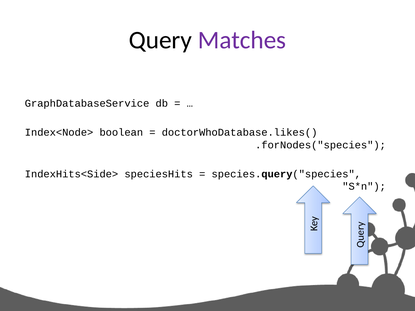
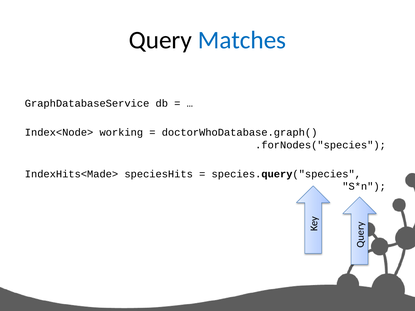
Matches colour: purple -> blue (242, 40)
boolean: boolean -> working (121, 133)
doctorWhoDatabase.likes(: doctorWhoDatabase.likes( -> doctorWhoDatabase.graph( (240, 133)
IndexHits<Side>: IndexHits<Side> -> IndexHits<Made> (72, 174)
